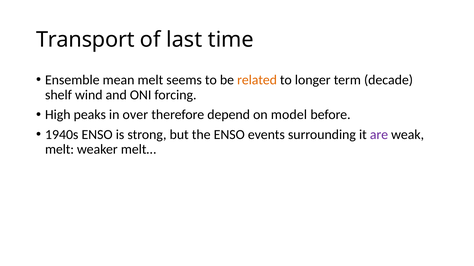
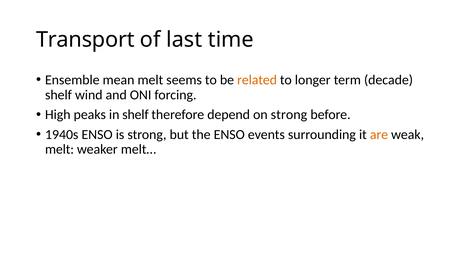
in over: over -> shelf (135, 115)
on model: model -> strong (289, 115)
are colour: purple -> orange (379, 135)
